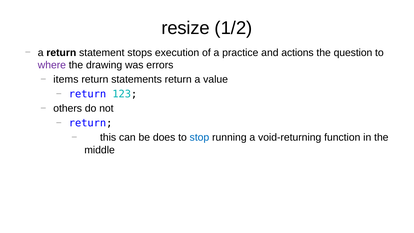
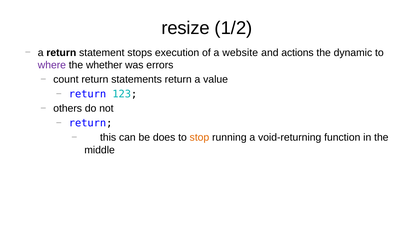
practice: practice -> website (240, 53)
question: question -> dynamic (353, 53)
drawing: drawing -> whether (104, 65)
items: items -> count (66, 80)
stop colour: blue -> orange (199, 137)
